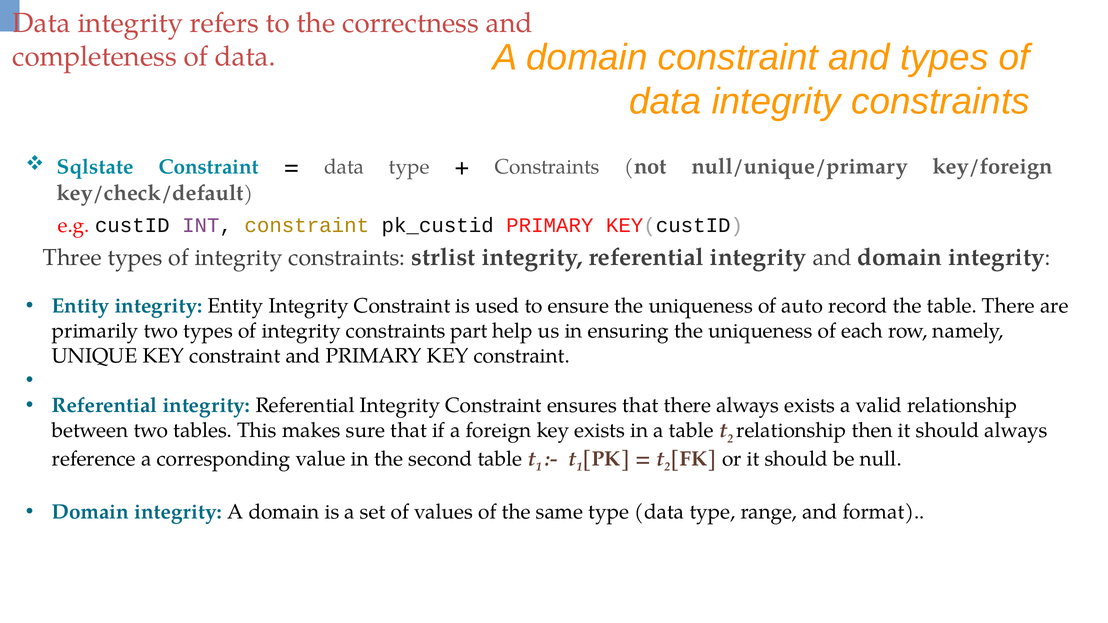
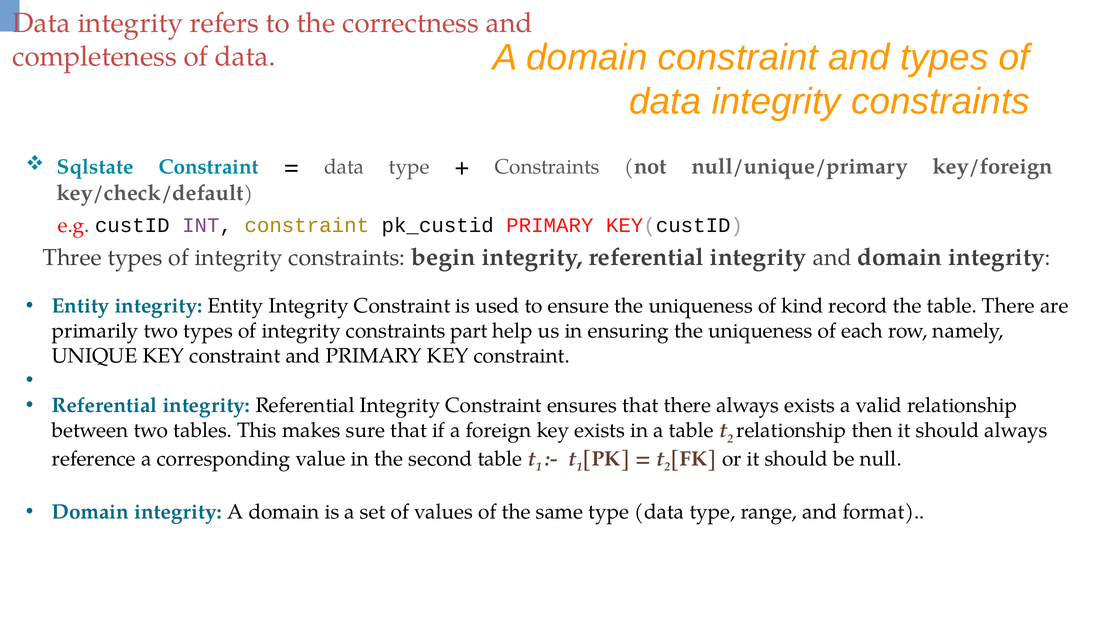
strlist: strlist -> begin (443, 257)
auto: auto -> kind (802, 306)
